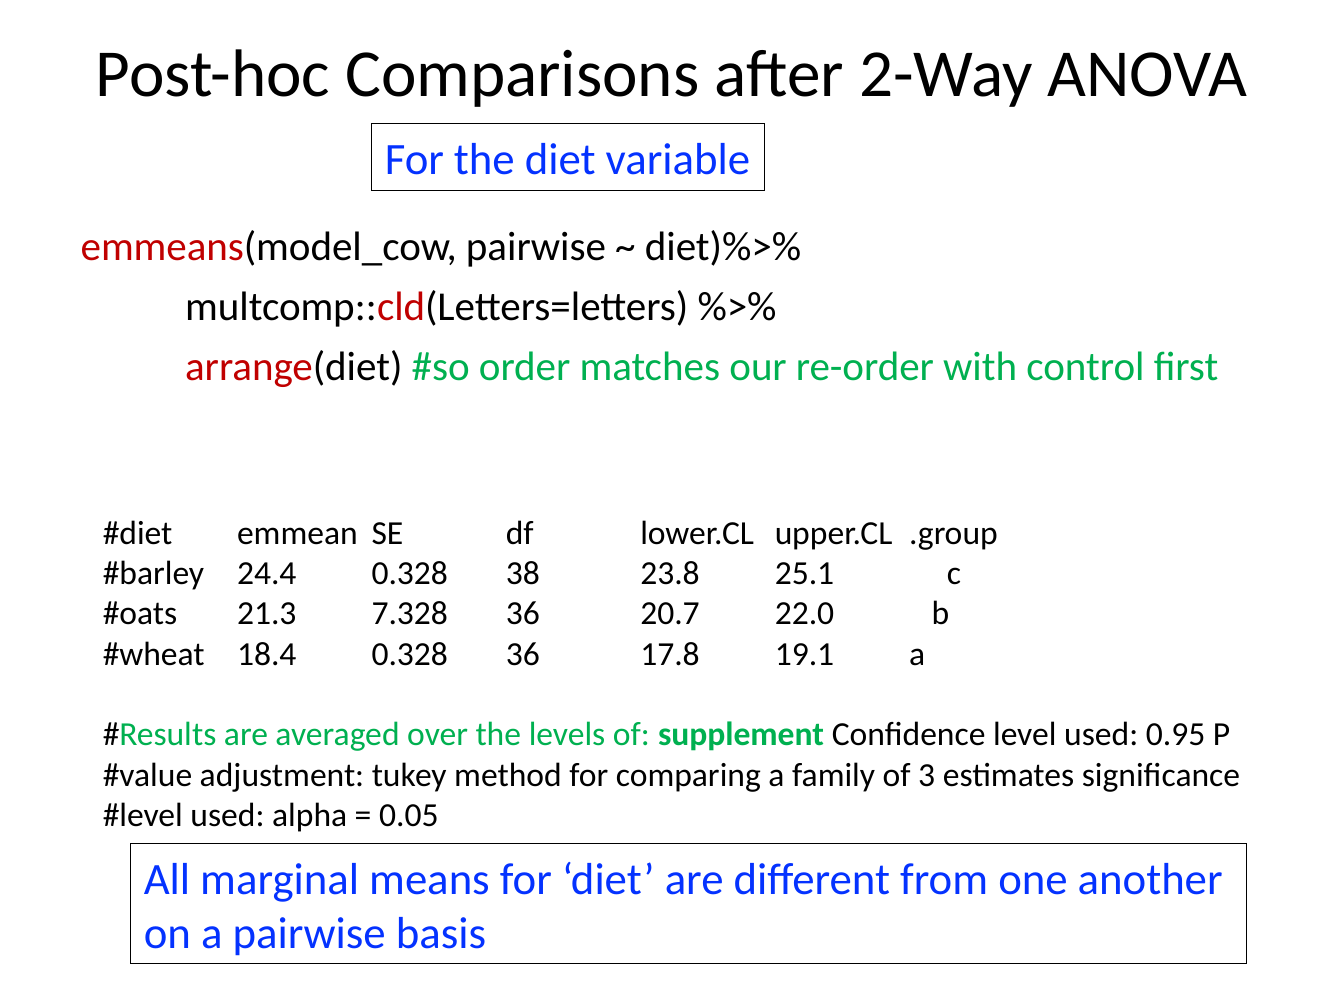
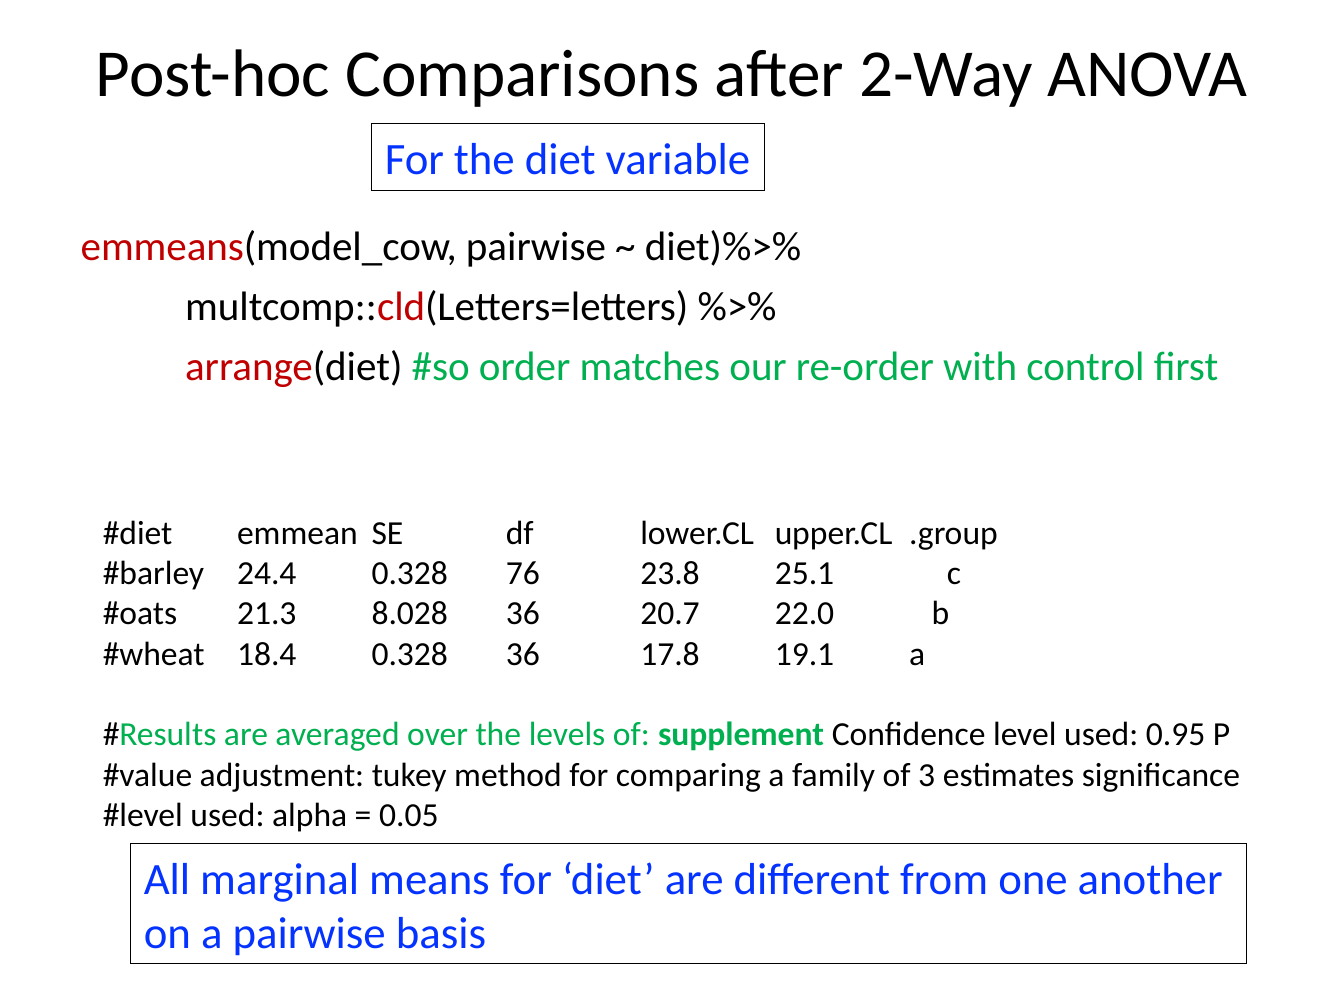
38: 38 -> 76 (523, 573)
7.328: 7.328 -> 8.028 (410, 614)
